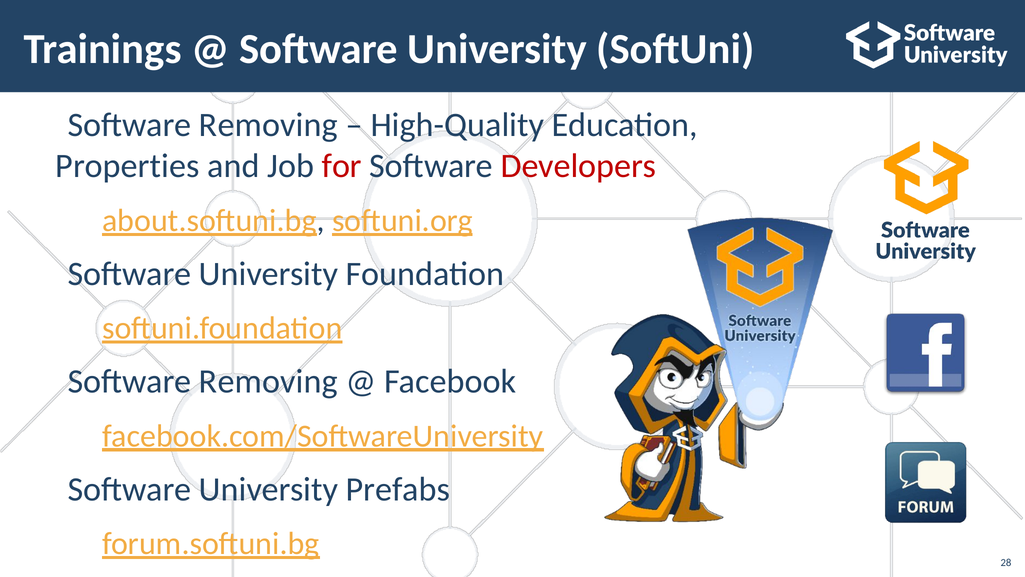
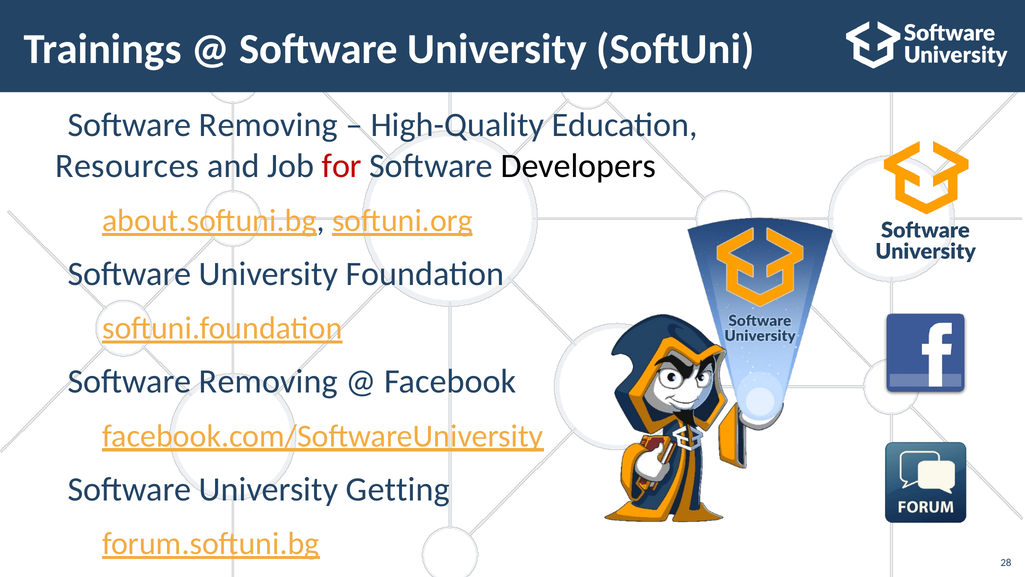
Properties: Properties -> Resources (127, 166)
Developers colour: red -> black (578, 166)
Prefabs: Prefabs -> Getting (398, 489)
